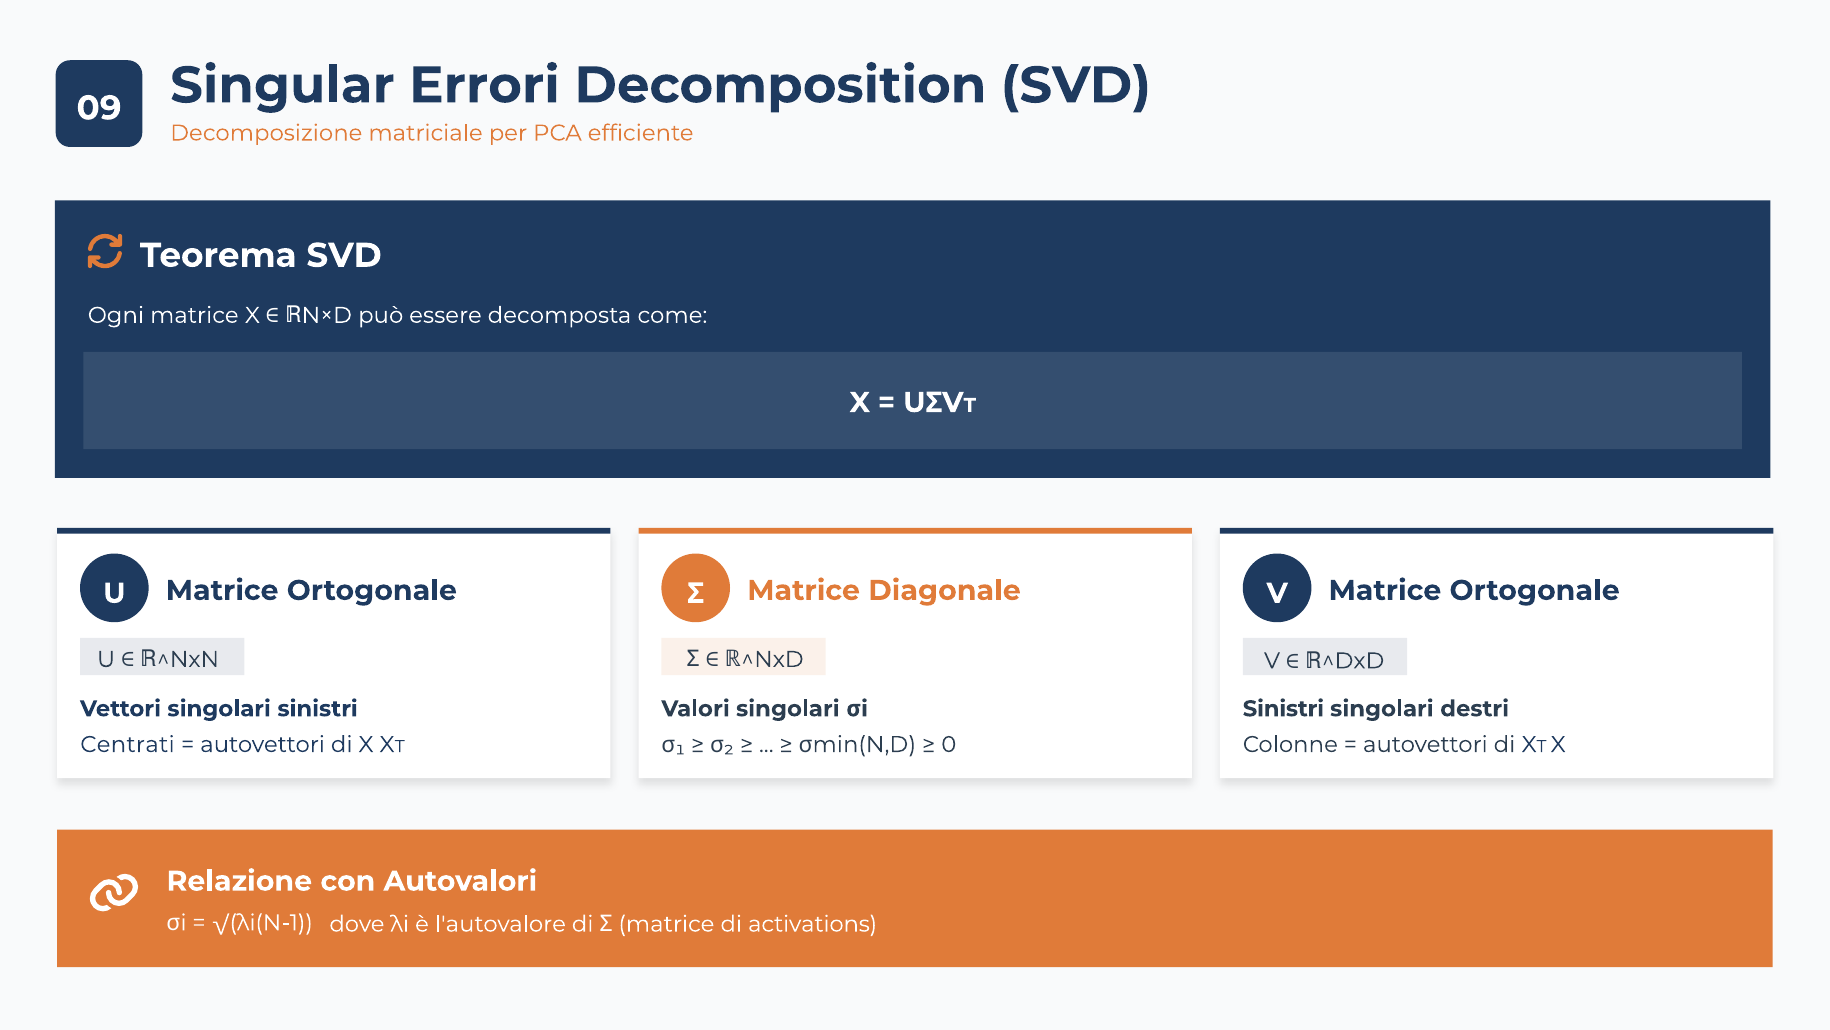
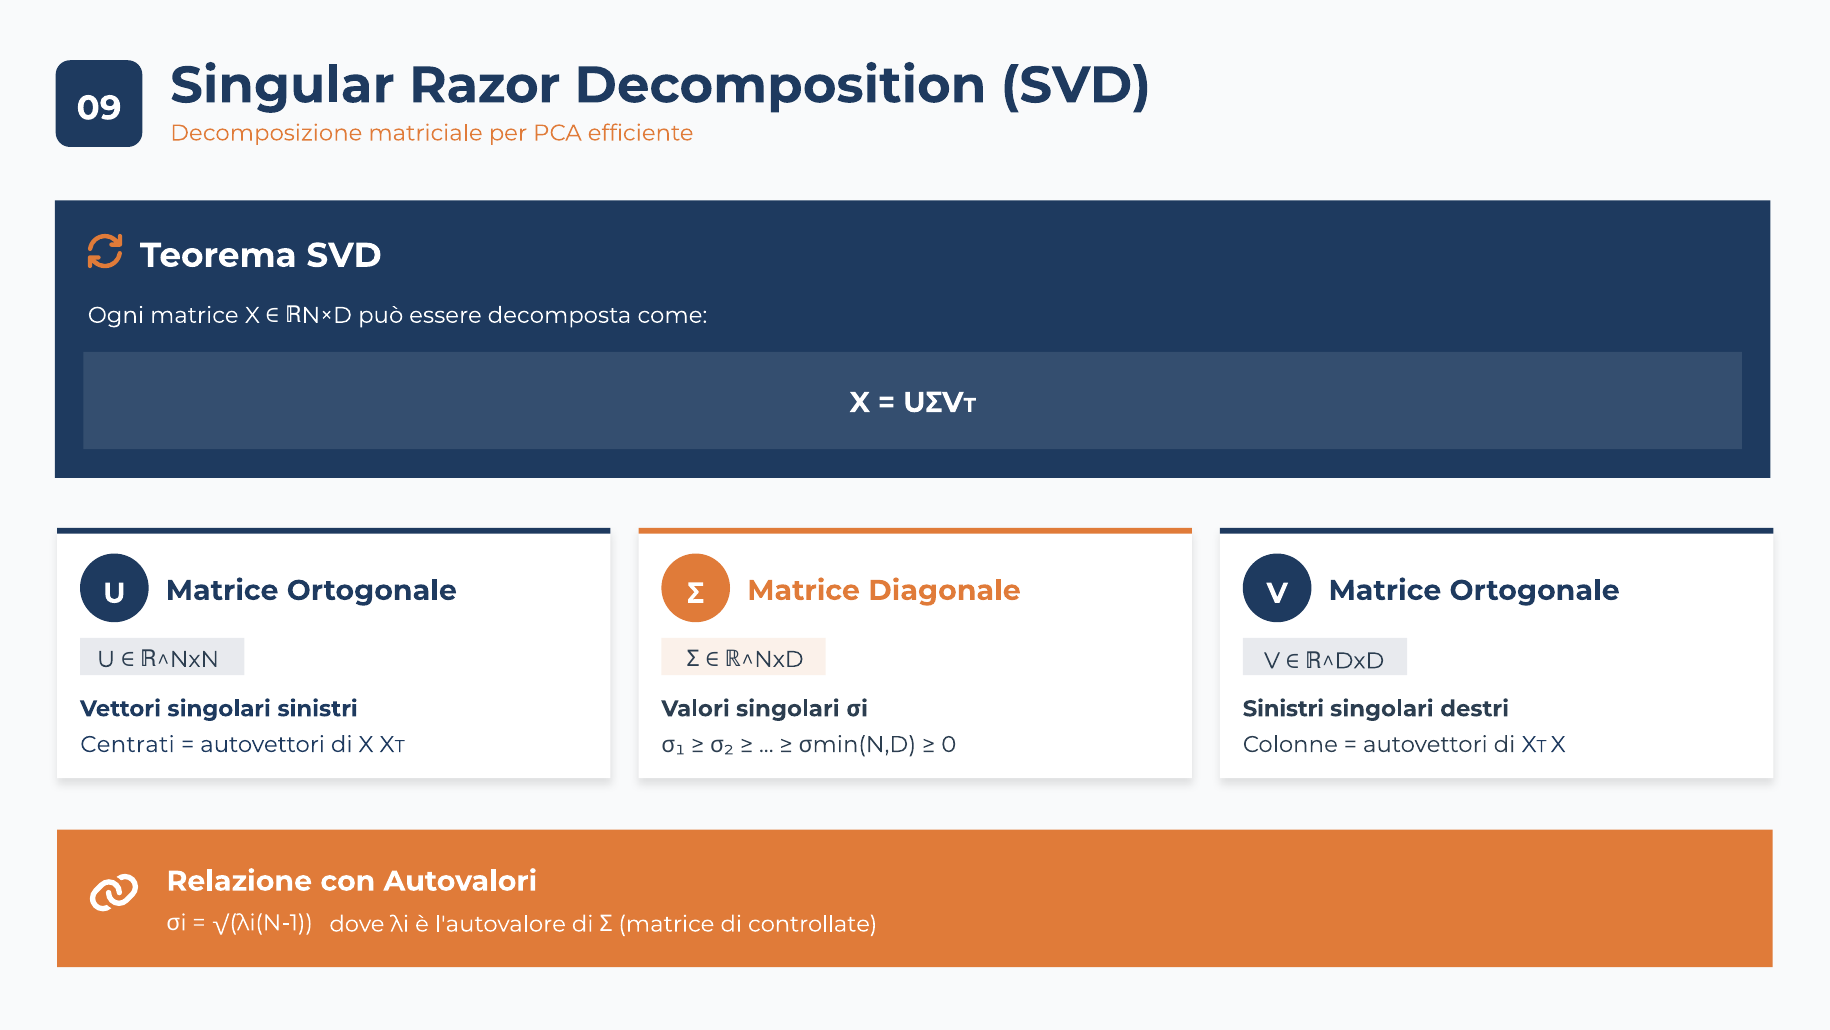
Errori: Errori -> Razor (485, 85)
activations: activations -> controllate (813, 924)
